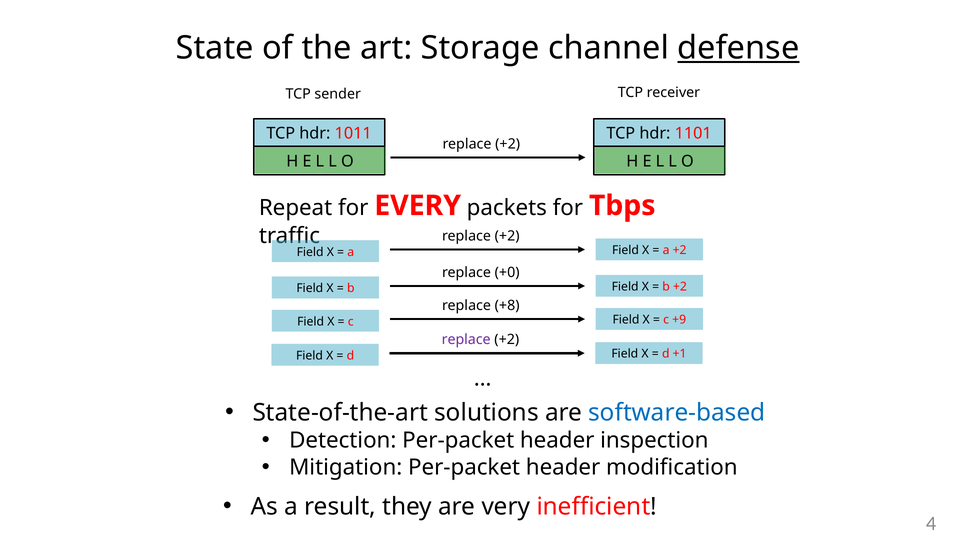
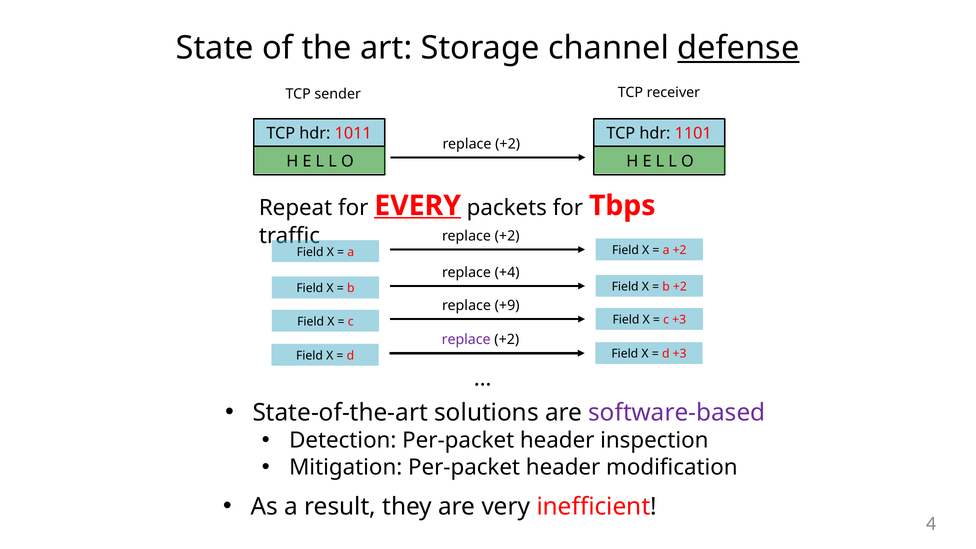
EVERY underline: none -> present (418, 206)
+0: +0 -> +4 (507, 273)
+8: +8 -> +9 (507, 306)
c +9: +9 -> +3 (679, 320)
d +1: +1 -> +3 (680, 354)
software-based colour: blue -> purple (677, 413)
